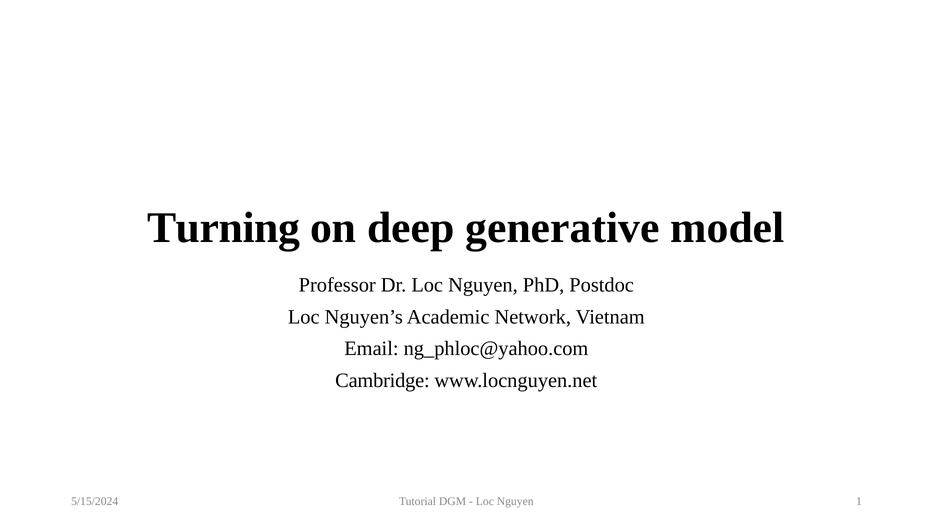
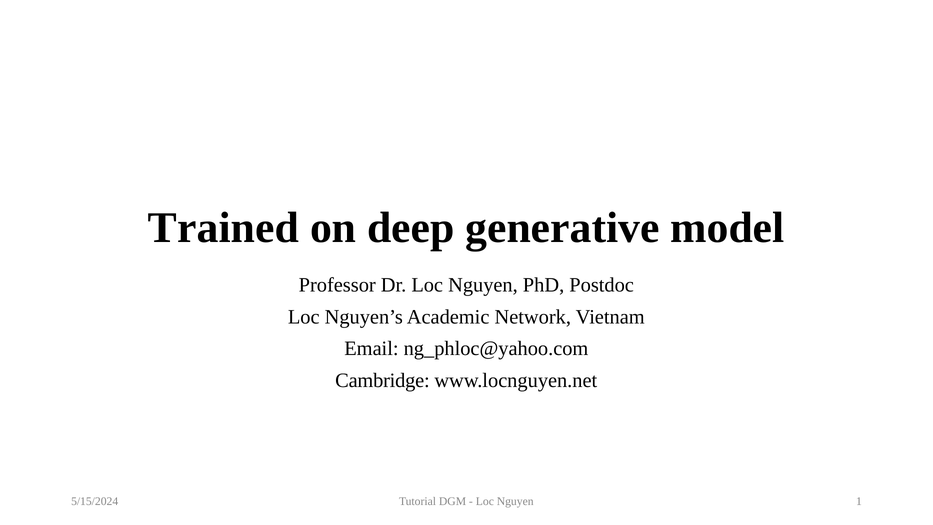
Turning: Turning -> Trained (223, 228)
